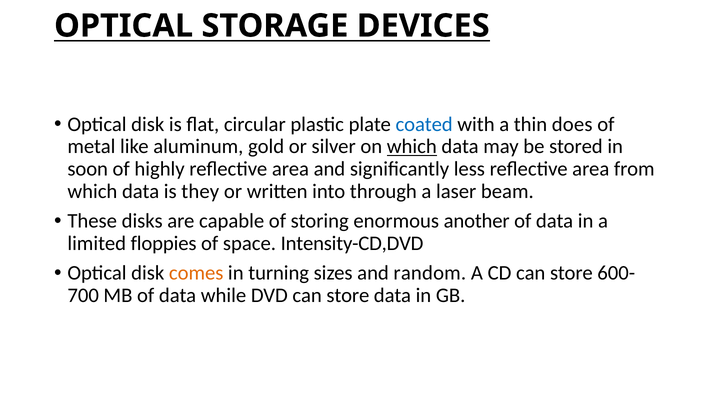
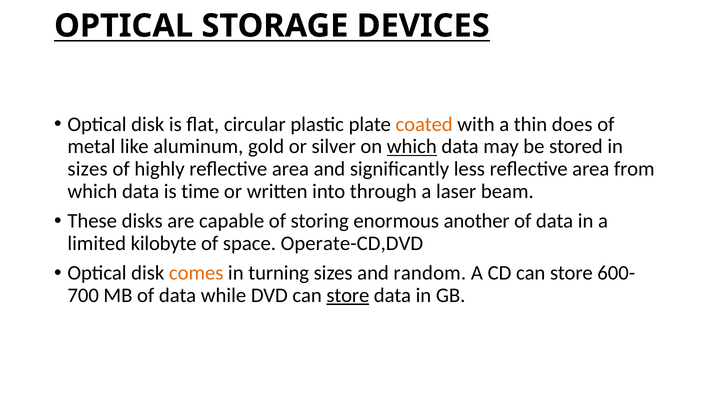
coated colour: blue -> orange (424, 124)
soon: soon -> sizes (88, 169)
they: they -> time (200, 191)
floppies: floppies -> kilobyte (164, 244)
Intensity-CD,DVD: Intensity-CD,DVD -> Operate-CD,DVD (352, 244)
store underline: none -> present (348, 296)
